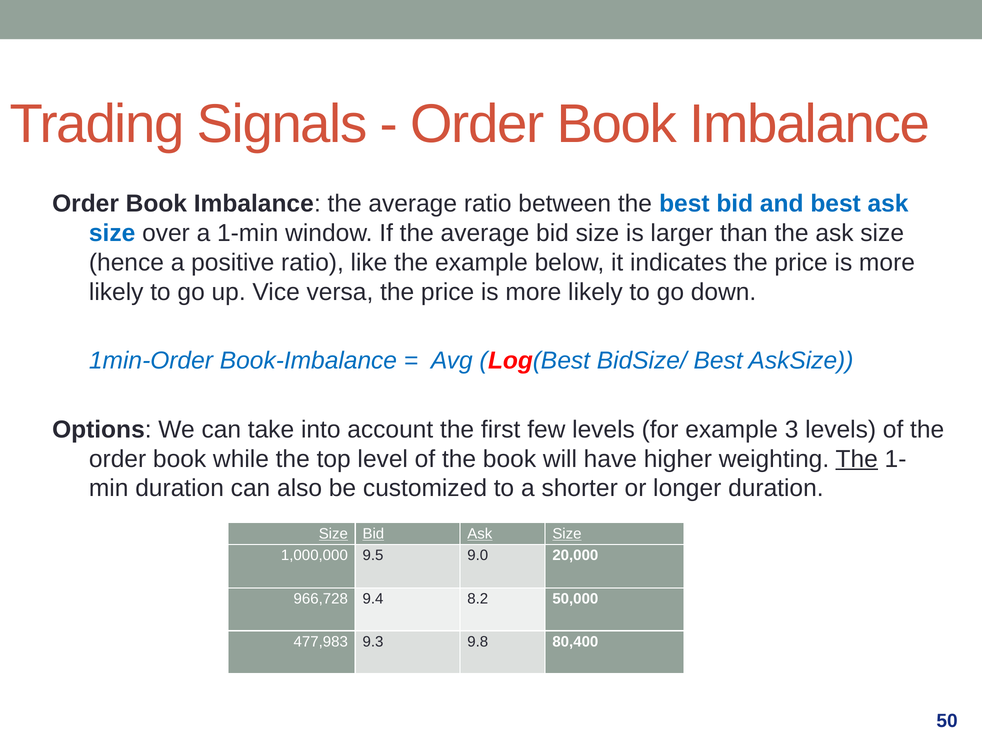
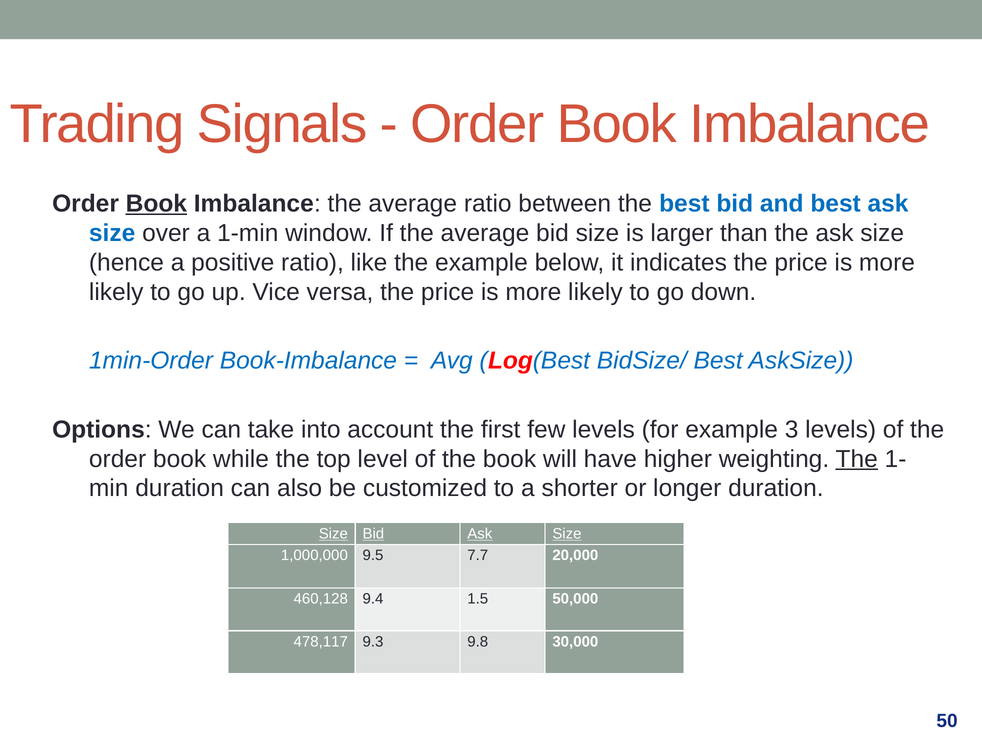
Book underline: none -> present (156, 204)
9.0: 9.0 -> 7.7 (478, 556)
966,728: 966,728 -> 460,128 (321, 599)
8.2: 8.2 -> 1.5 (478, 599)
477,983: 477,983 -> 478,117 (321, 642)
80,400: 80,400 -> 30,000 (575, 642)
